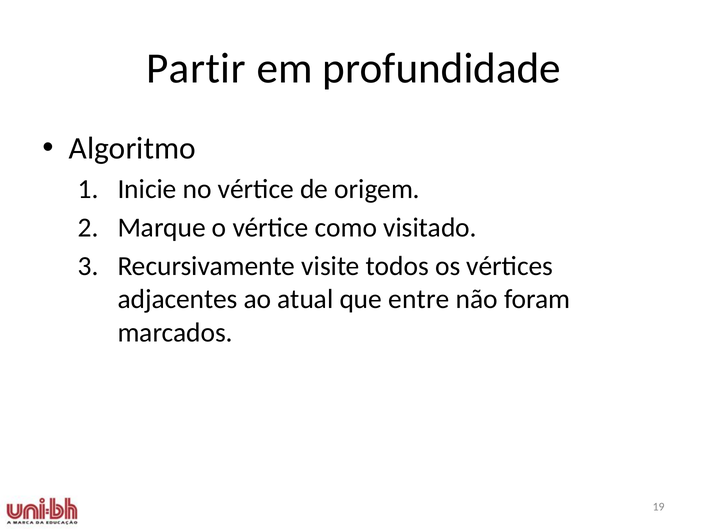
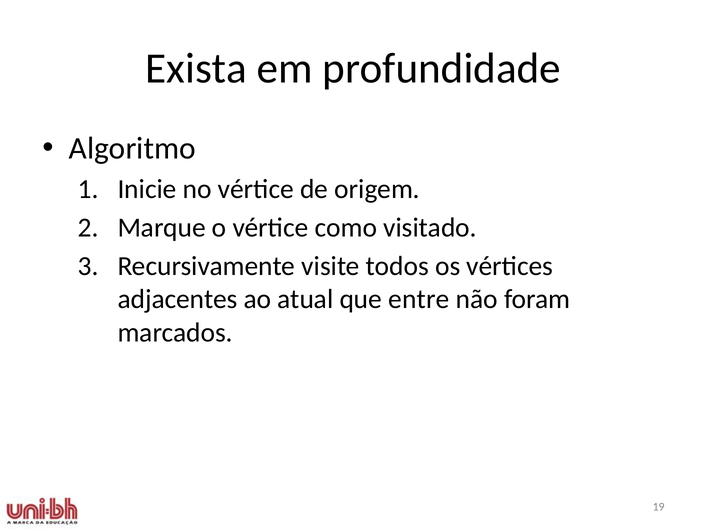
Partir: Partir -> Exista (196, 68)
